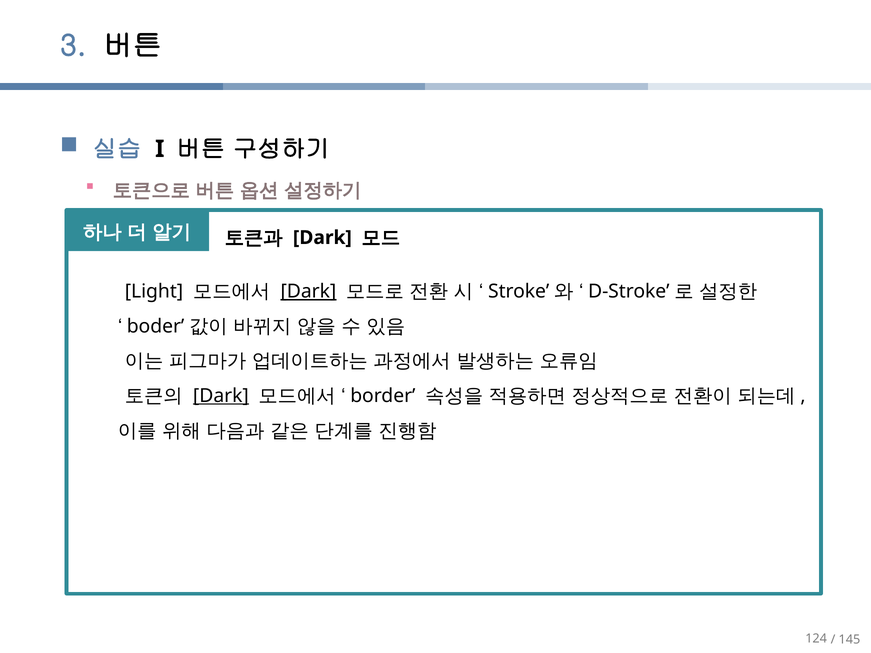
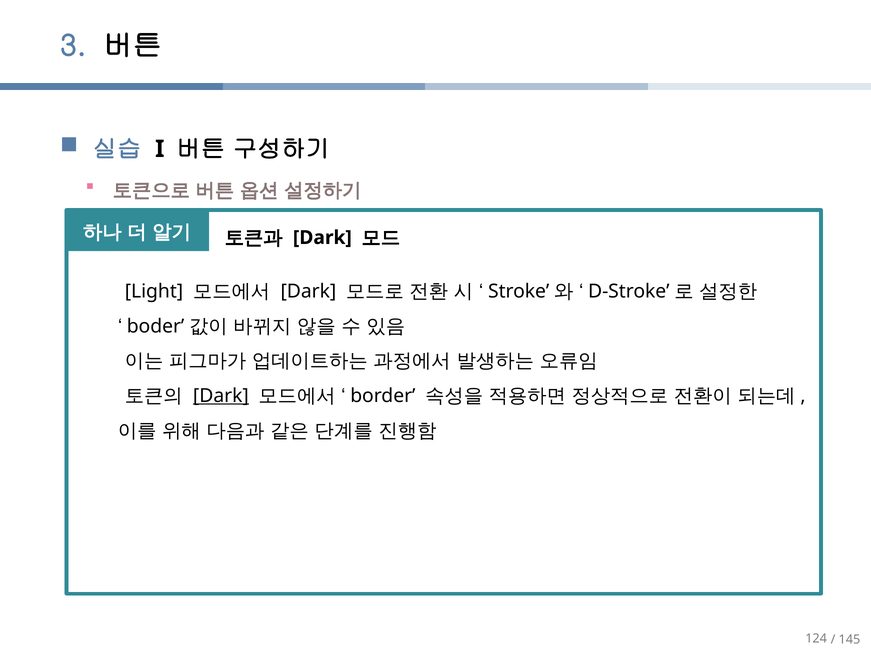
Dark underline: present -> none (308, 292)
